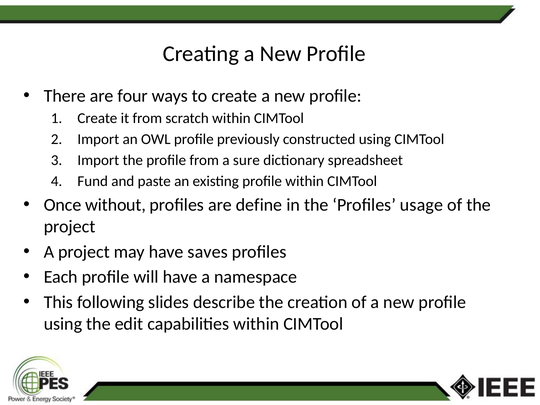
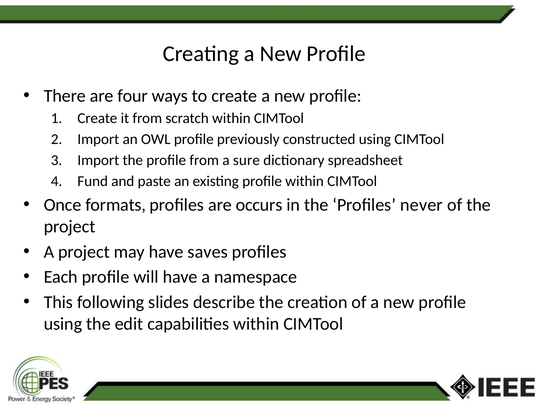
without: without -> formats (116, 205)
define: define -> occurs (259, 205)
usage: usage -> never (422, 205)
